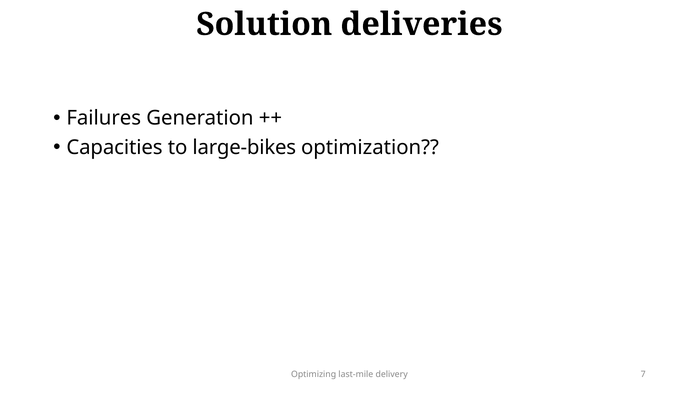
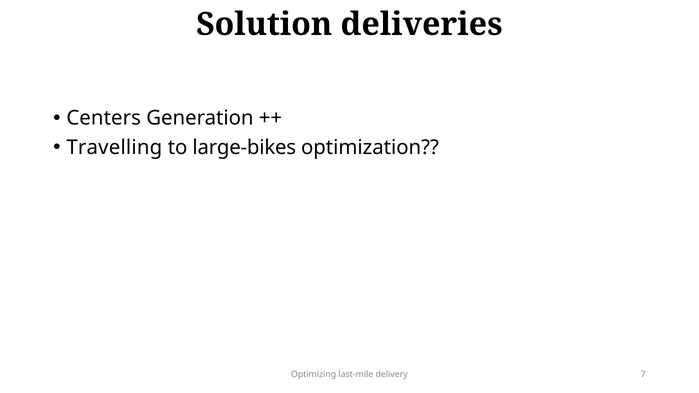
Failures: Failures -> Centers (104, 118)
Capacities: Capacities -> Travelling (114, 147)
